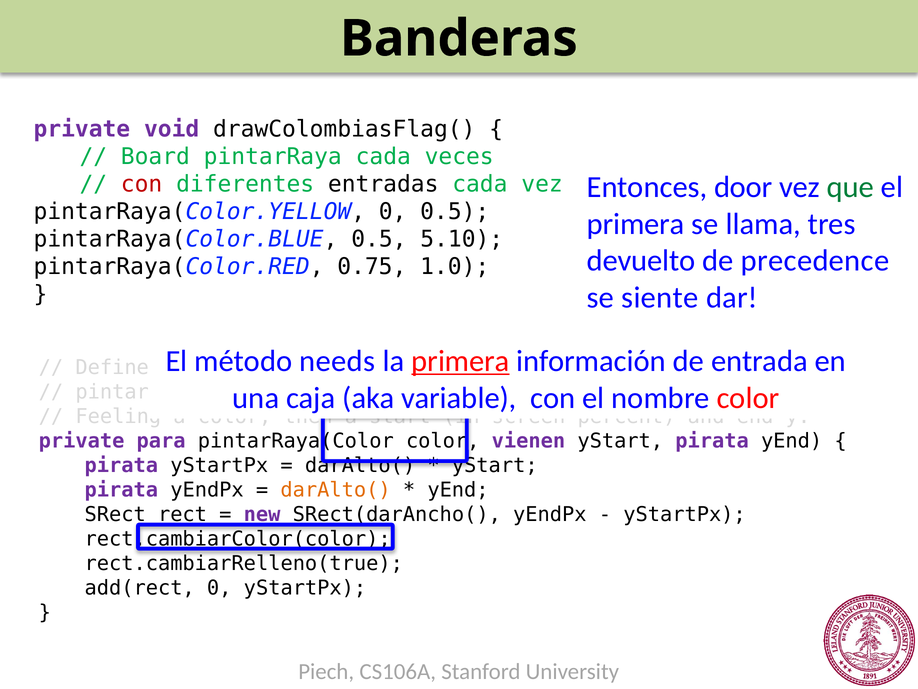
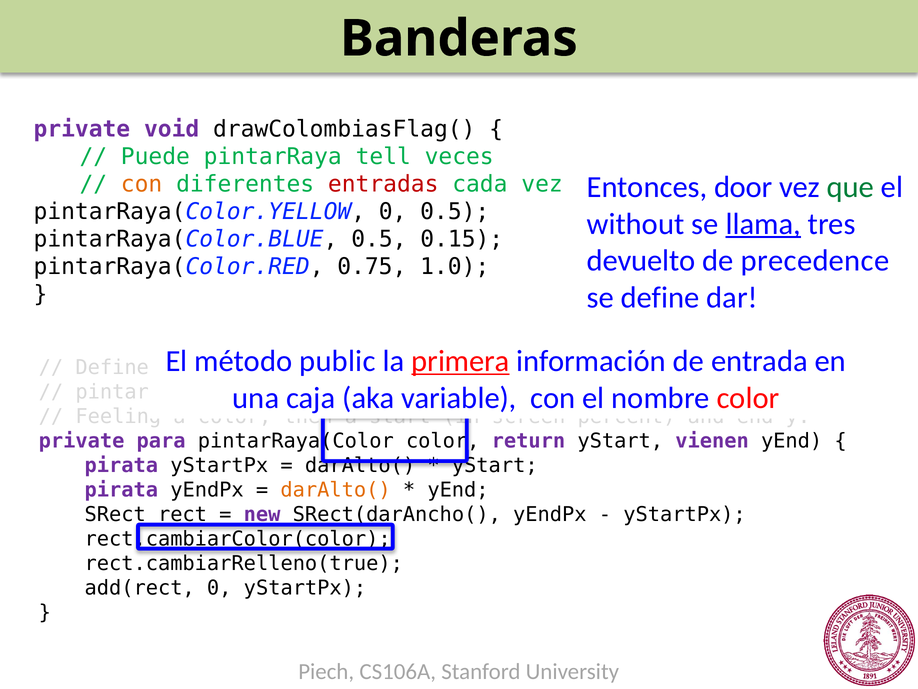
Board: Board -> Puede (155, 156)
pintarRaya cada: cada -> tell (383, 156)
con colour: red -> orange (142, 184)
entradas colour: black -> red (383, 184)
primera: primera -> without (636, 224)
llama underline: none -> present (763, 224)
5.10: 5.10 -> 0.15 (462, 239)
se siente: siente -> define (660, 297)
needs: needs -> public (337, 361)
vienen: vienen -> return (528, 441)
pirata: pirata -> vienen (712, 441)
